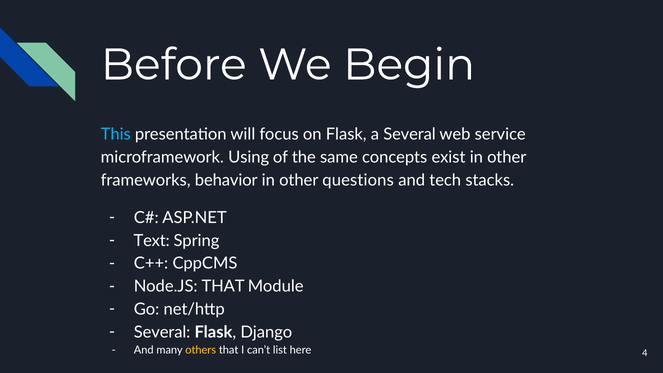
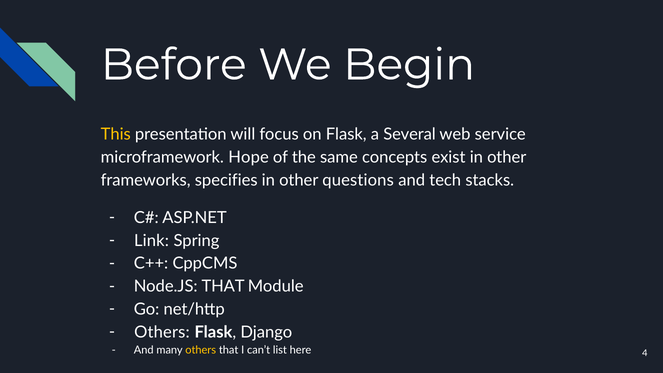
This colour: light blue -> yellow (116, 134)
Using: Using -> Hope (249, 157)
behavior: behavior -> specifies (226, 180)
Text: Text -> Link (151, 241)
Several: Several -> Others (162, 332)
